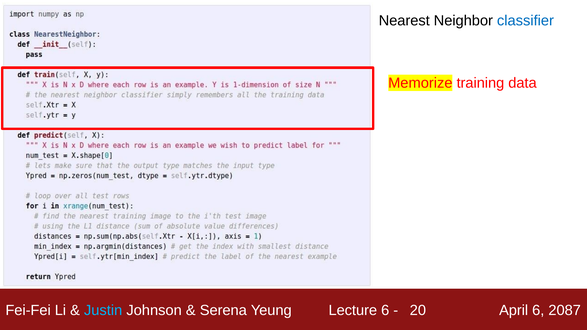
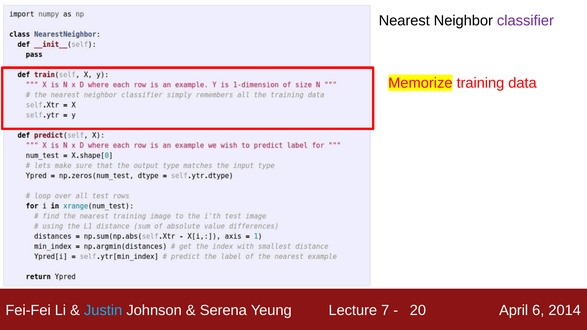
classifier colour: blue -> purple (525, 21)
Lecture 6: 6 -> 7 (385, 311)
2087: 2087 -> 2014 (565, 311)
